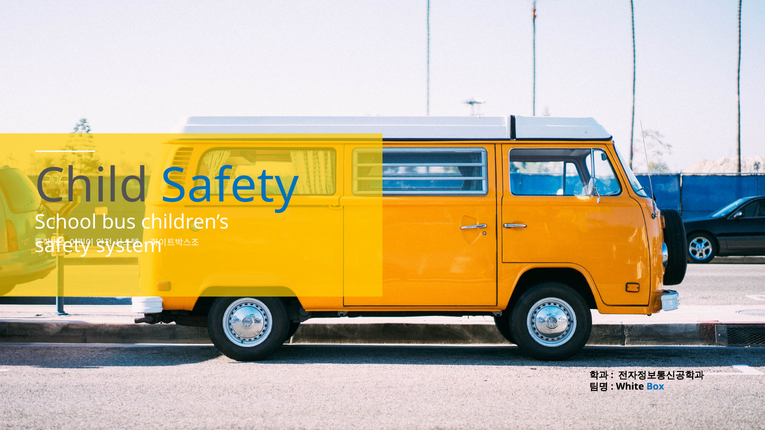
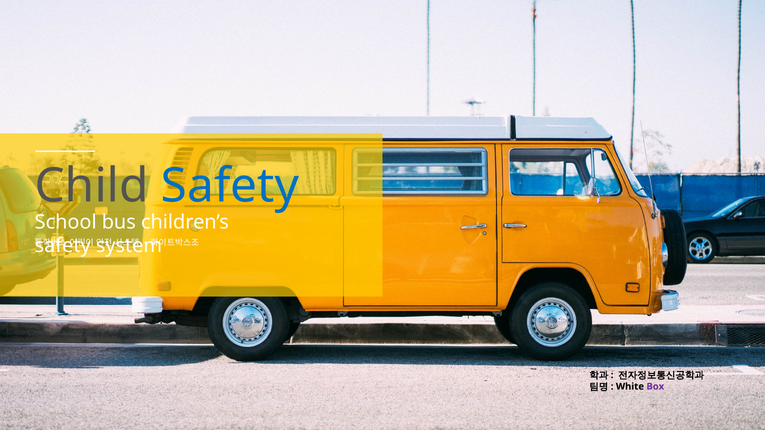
Box colour: blue -> purple (655, 387)
